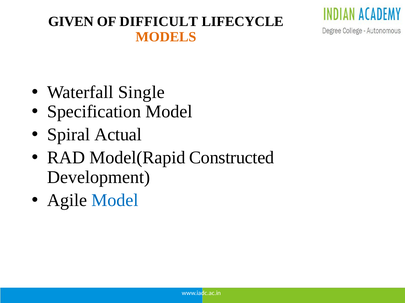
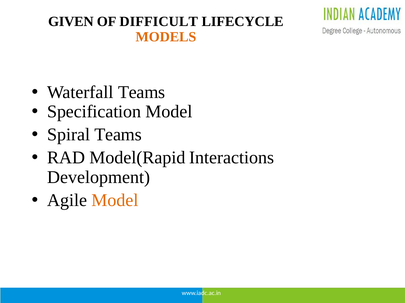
Waterfall Single: Single -> Teams (142, 93)
Spiral Actual: Actual -> Teams (118, 135)
Constructed: Constructed -> Interactions (232, 158)
Model colour: blue -> orange (115, 201)
